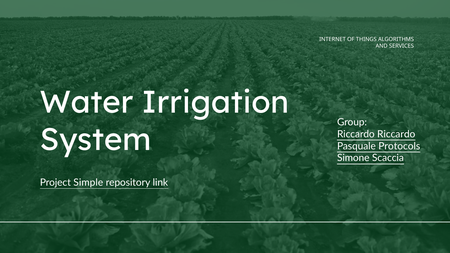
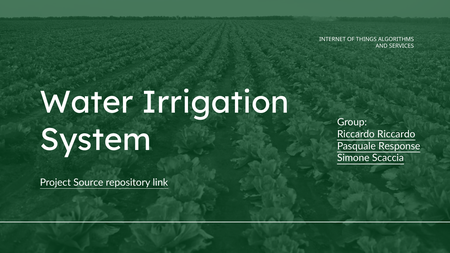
Protocols: Protocols -> Response (399, 146)
Simple: Simple -> Source (88, 183)
